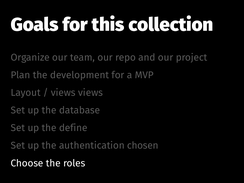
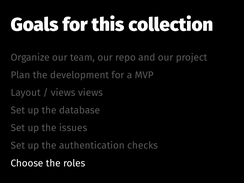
define: define -> issues (73, 128)
chosen: chosen -> checks (143, 146)
